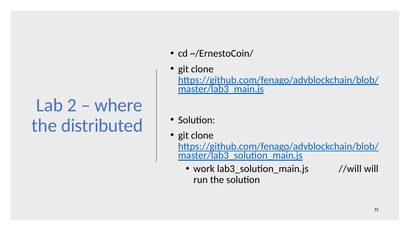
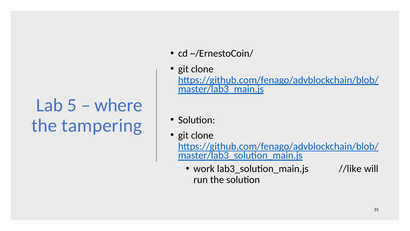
2: 2 -> 5 (72, 105)
distributed: distributed -> tampering (102, 125)
//will: //will -> //like (350, 169)
